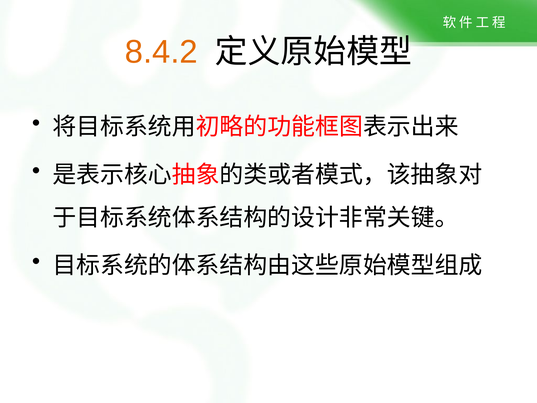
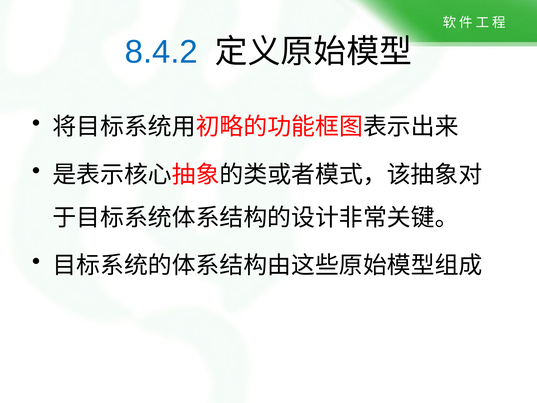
8.4.2 colour: orange -> blue (161, 52)
